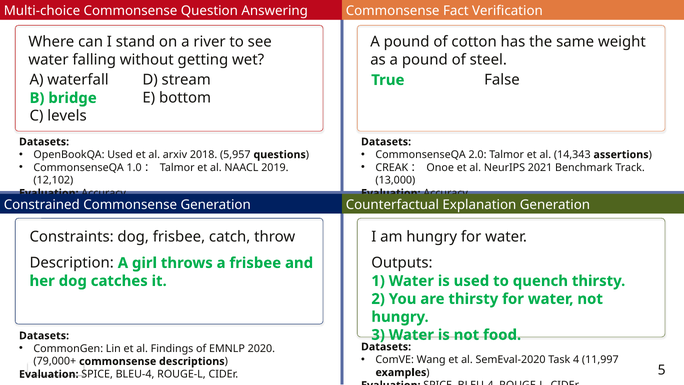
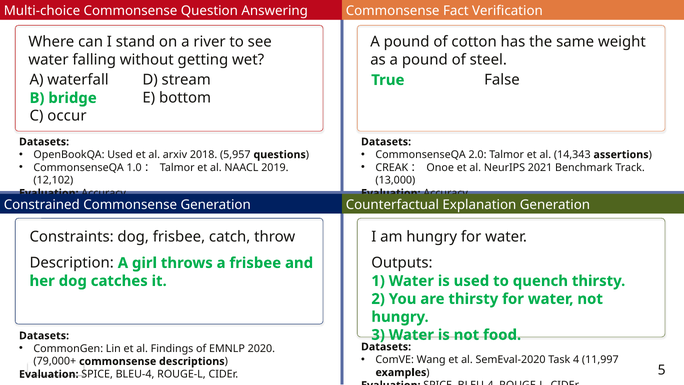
levels: levels -> occur (67, 116)
